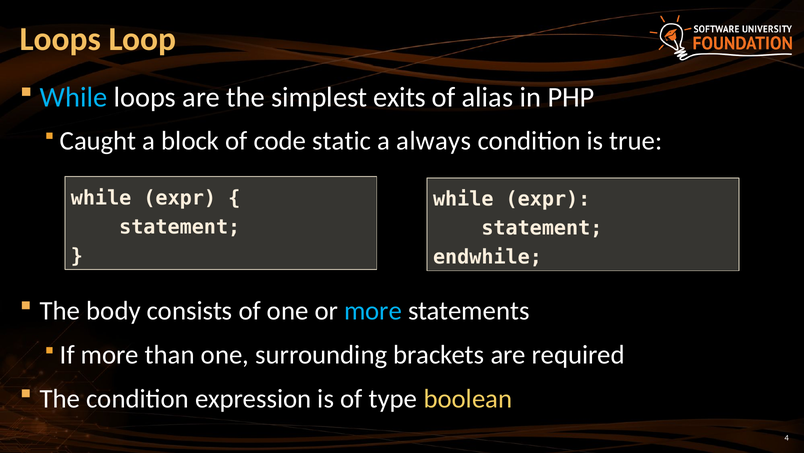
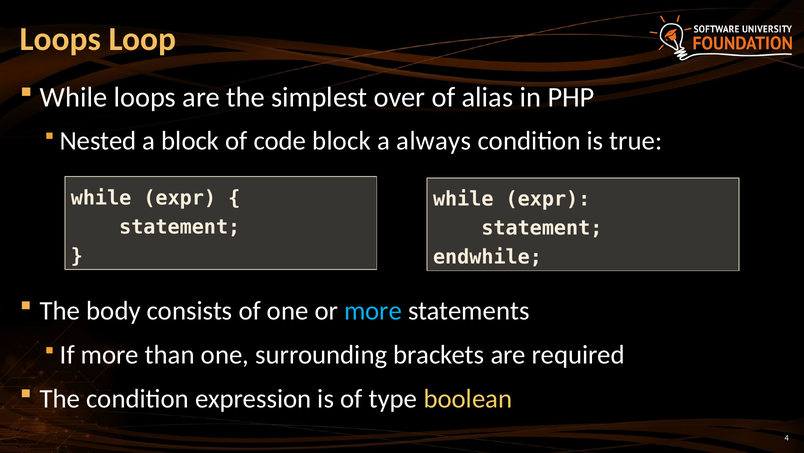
While colour: light blue -> white (73, 97)
exits: exits -> over (400, 97)
Caught: Caught -> Nested (98, 141)
code static: static -> block (342, 141)
